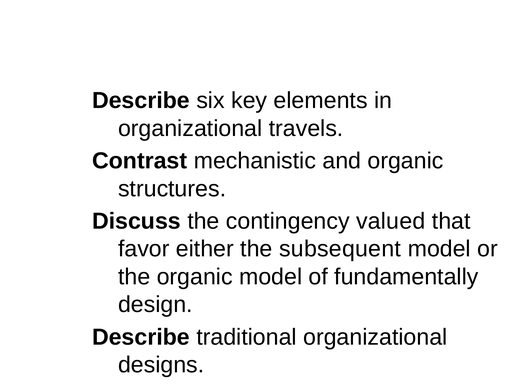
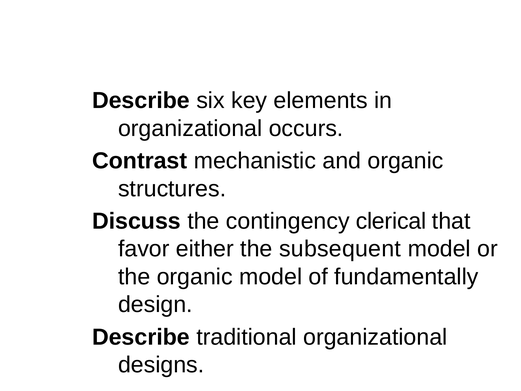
travels: travels -> occurs (306, 128)
valued: valued -> clerical (391, 221)
